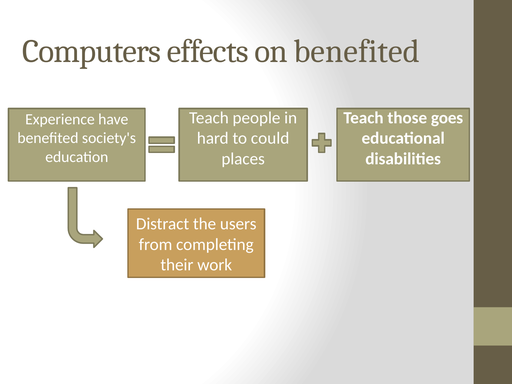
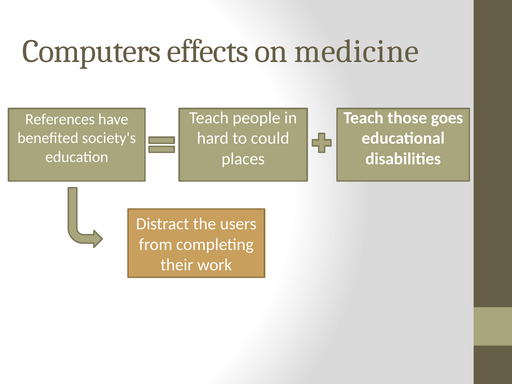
on benefited: benefited -> medicine (357, 51)
Experience: Experience -> References (60, 119)
